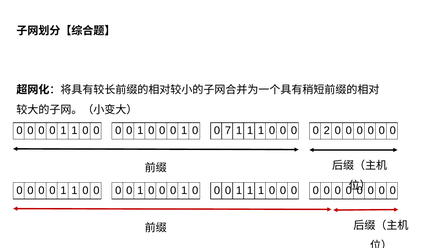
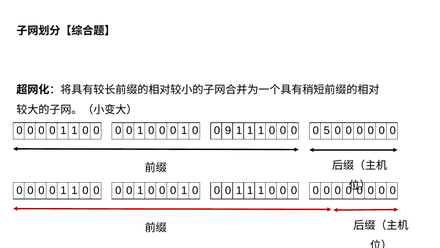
7: 7 -> 9 (228, 130)
2: 2 -> 5 (327, 130)
